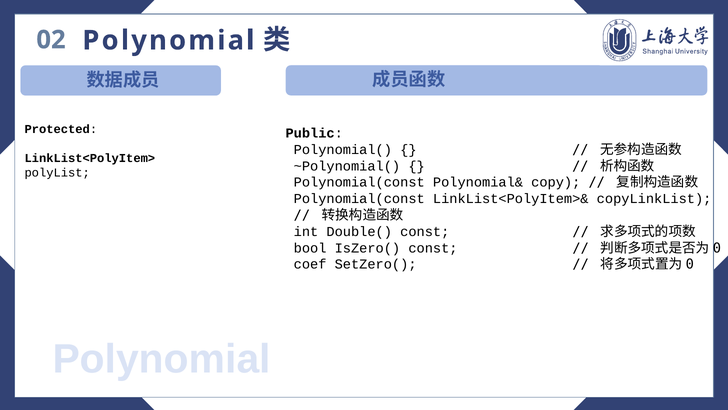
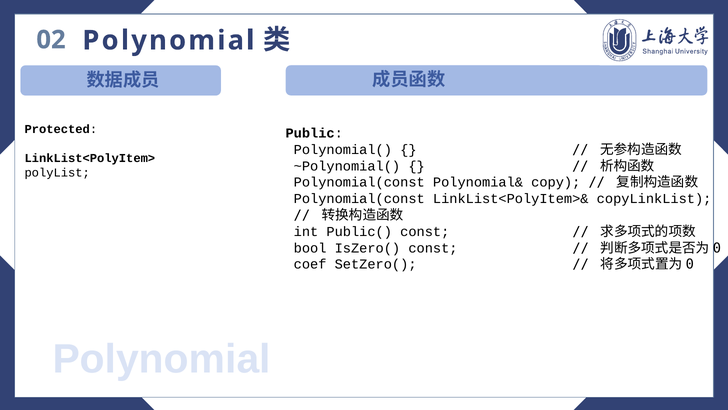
Double(: Double( -> Public( (359, 231)
